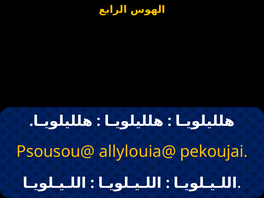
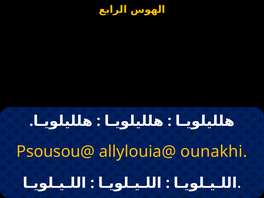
pekoujai: pekoujai -> ounakhi (214, 152)
